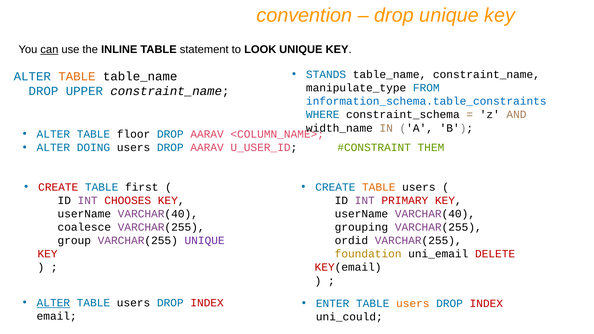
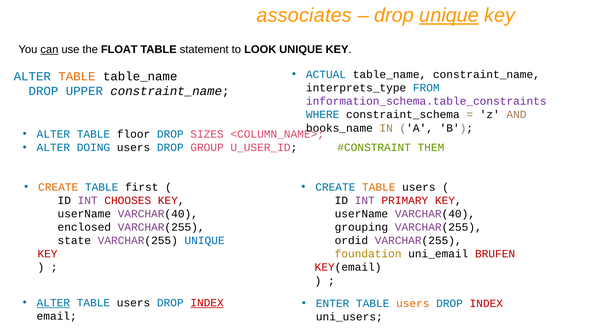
convention: convention -> associates (304, 15)
unique underline: none -> present (449, 15)
INLINE: INLINE -> FLOAT (119, 49)
STANDS: STANDS -> ACTUAL (326, 75)
manipulate_type: manipulate_type -> interprets_type (356, 88)
information_schema.table_constraints colour: blue -> purple (426, 101)
width_name: width_name -> books_name (339, 128)
AARAV: AARAV -> SIZES (207, 134)
users DROP AARAV: AARAV -> GROUP (207, 148)
CREATE colour: red -> orange (58, 187)
coalesce: coalesce -> enclosed (84, 227)
group: group -> state (74, 241)
UNIQUE colour: purple -> blue (205, 241)
DELETE: DELETE -> BRUFEN (495, 254)
INDEX underline: none -> present (207, 303)
uni_could: uni_could -> uni_users (349, 317)
